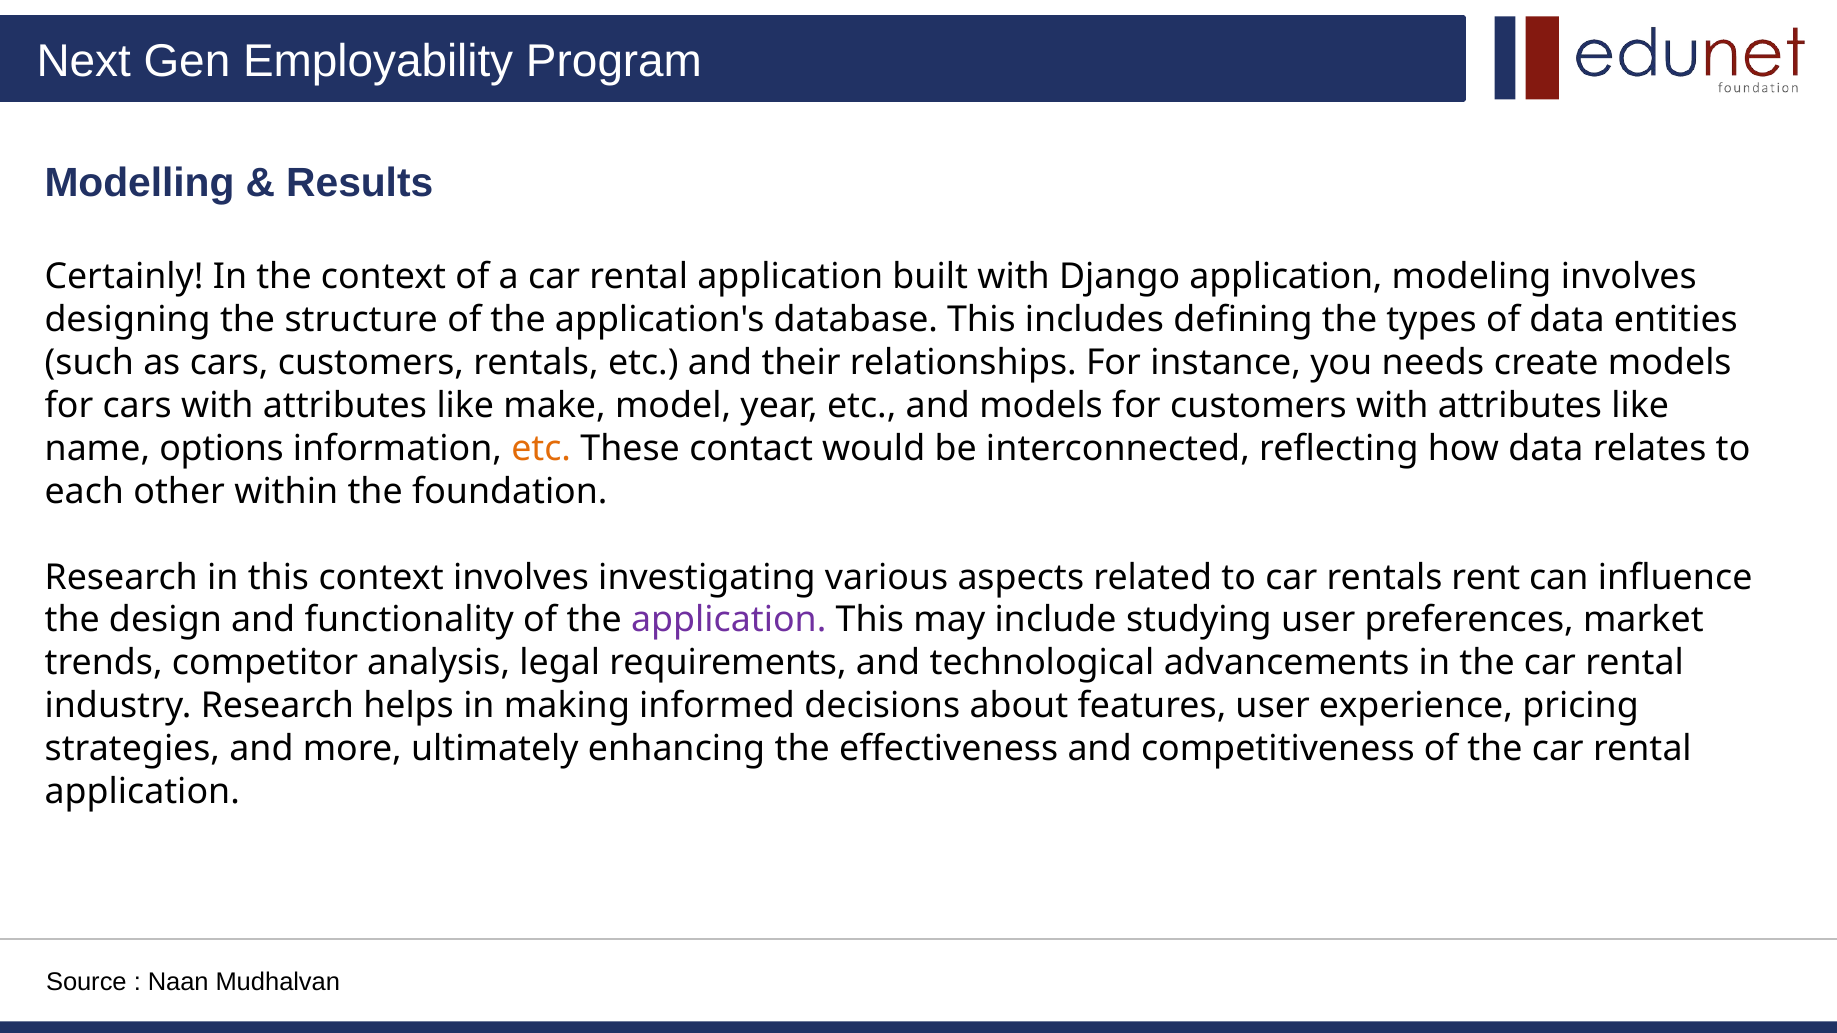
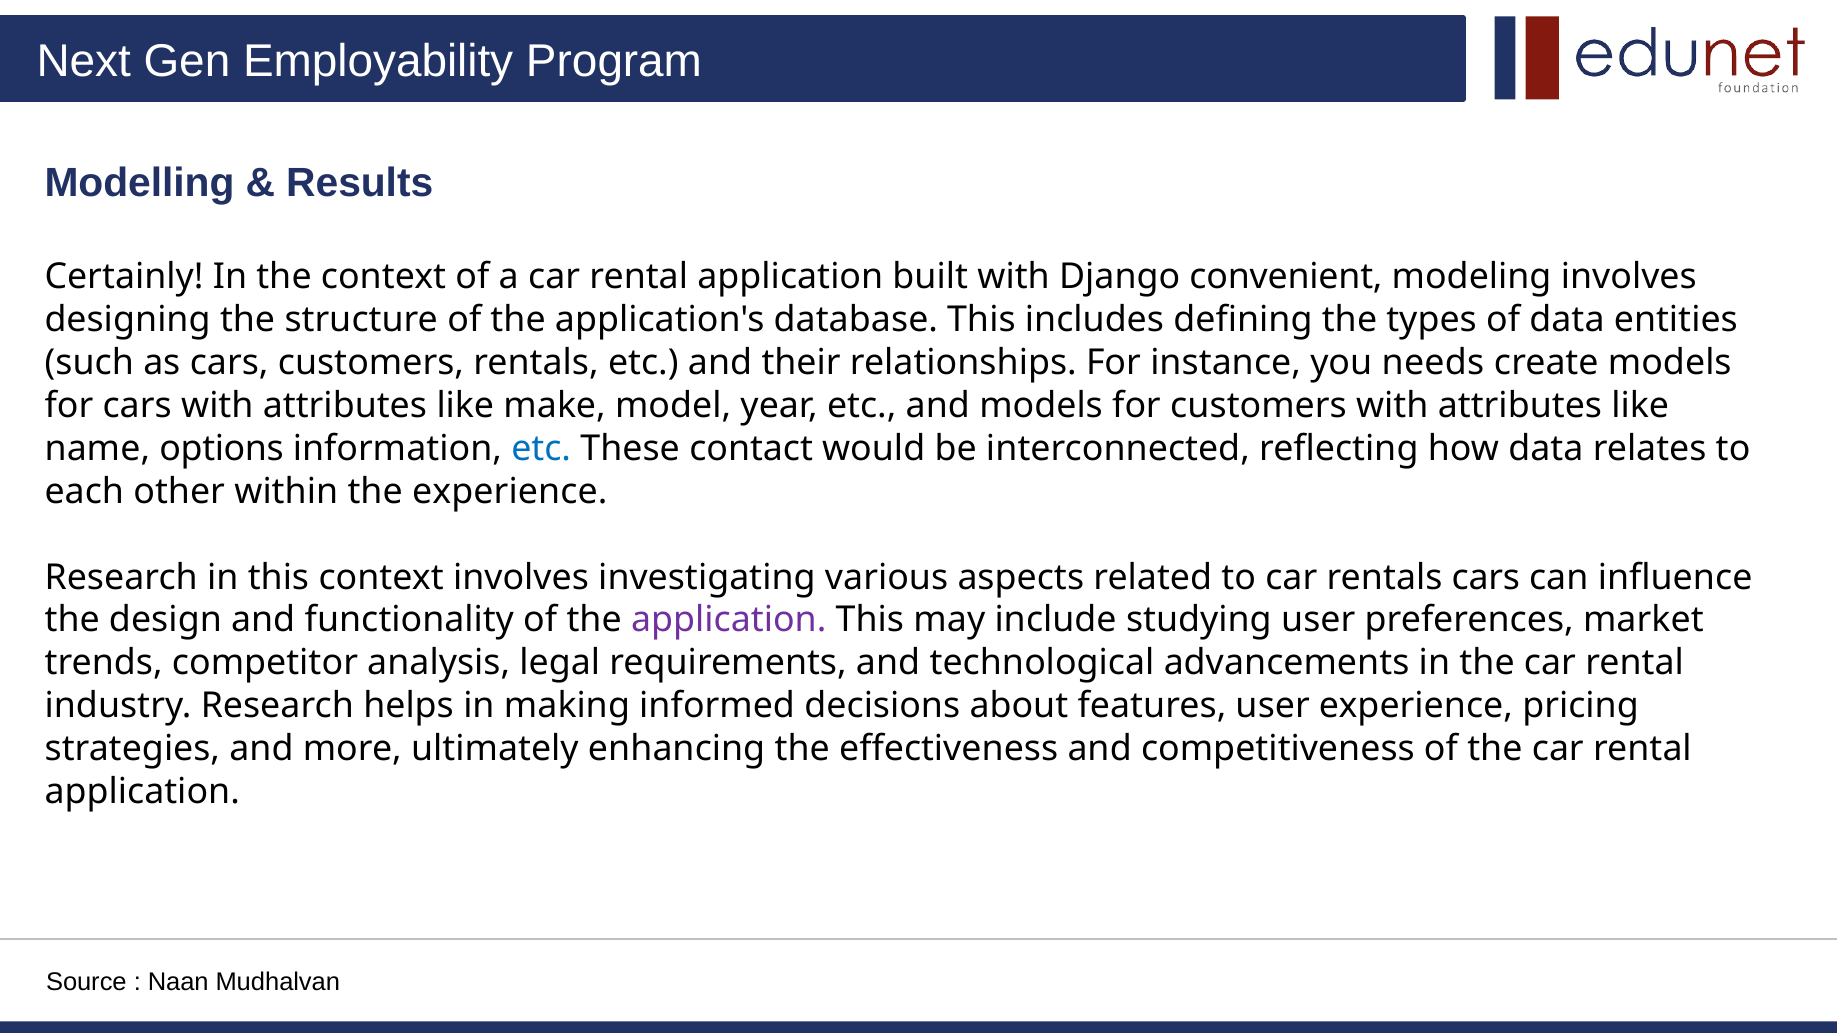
Django application: application -> convenient (1286, 277)
etc colour: orange -> blue (541, 449)
the foundation: foundation -> experience (510, 492)
rentals rent: rent -> cars (1486, 577)
